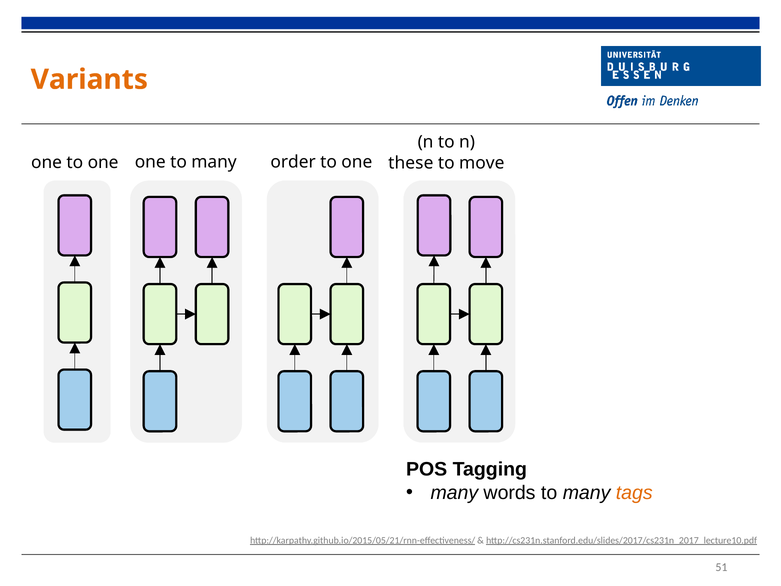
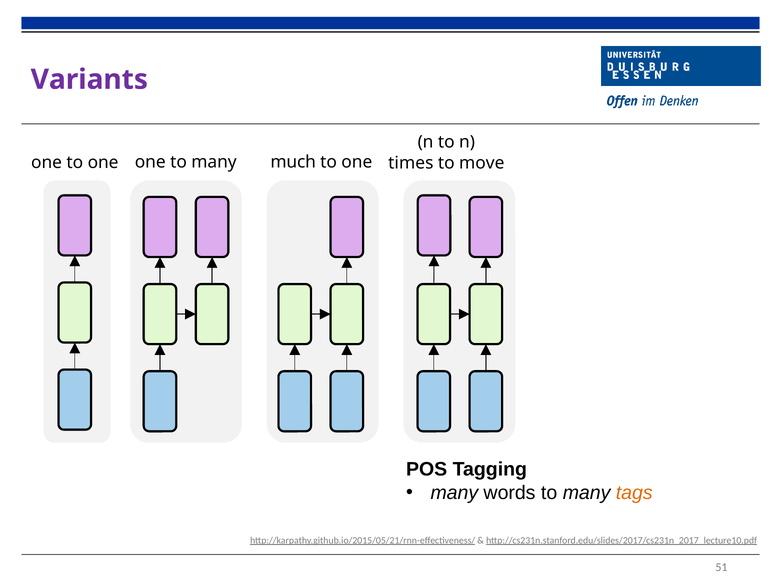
Variants colour: orange -> purple (89, 79)
order: order -> much (293, 162)
these: these -> times (411, 163)
